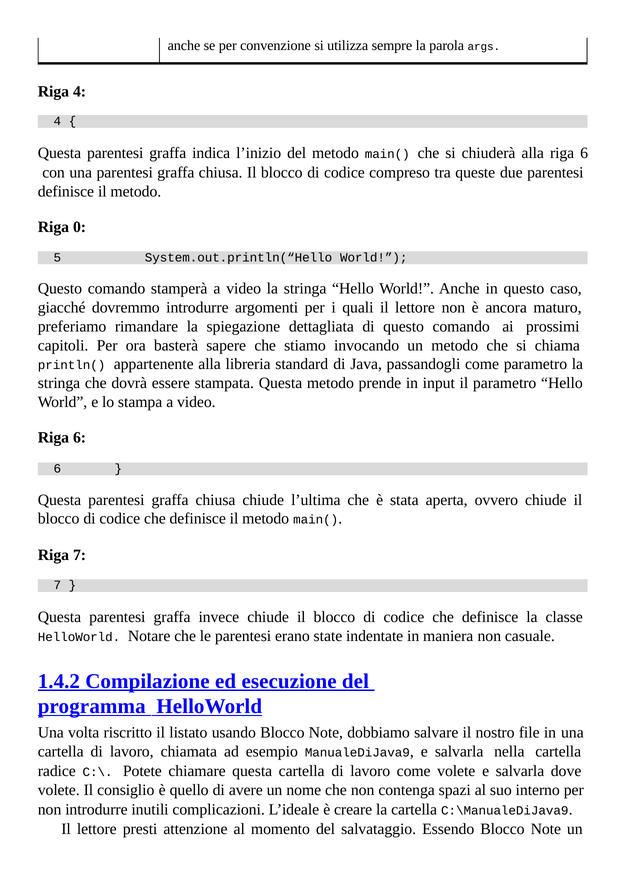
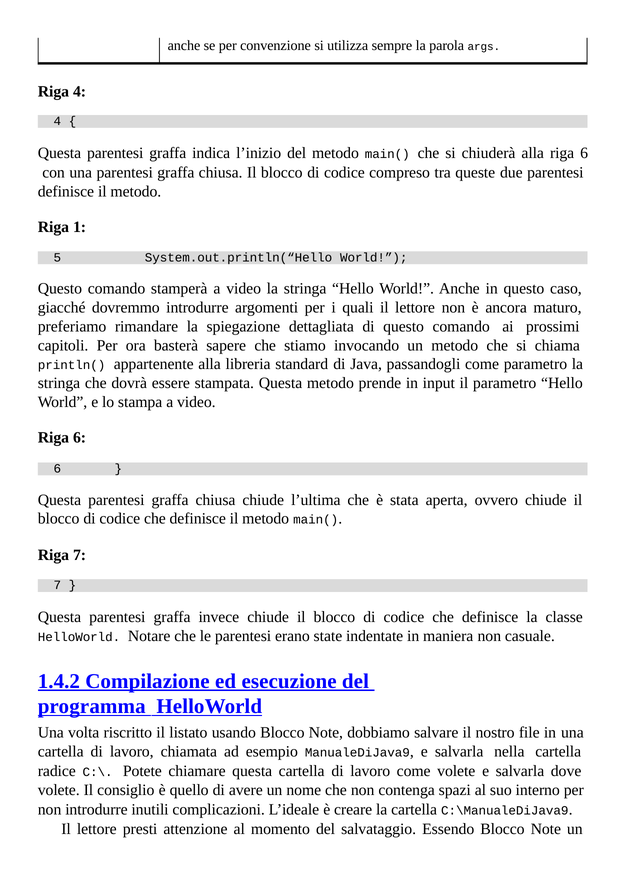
0: 0 -> 1 (80, 227)
